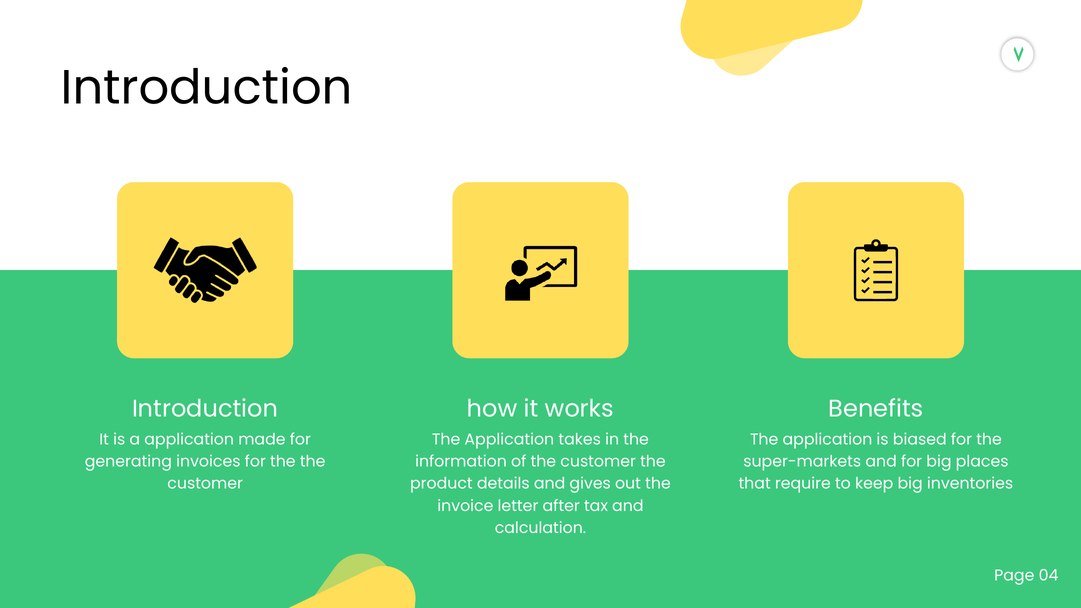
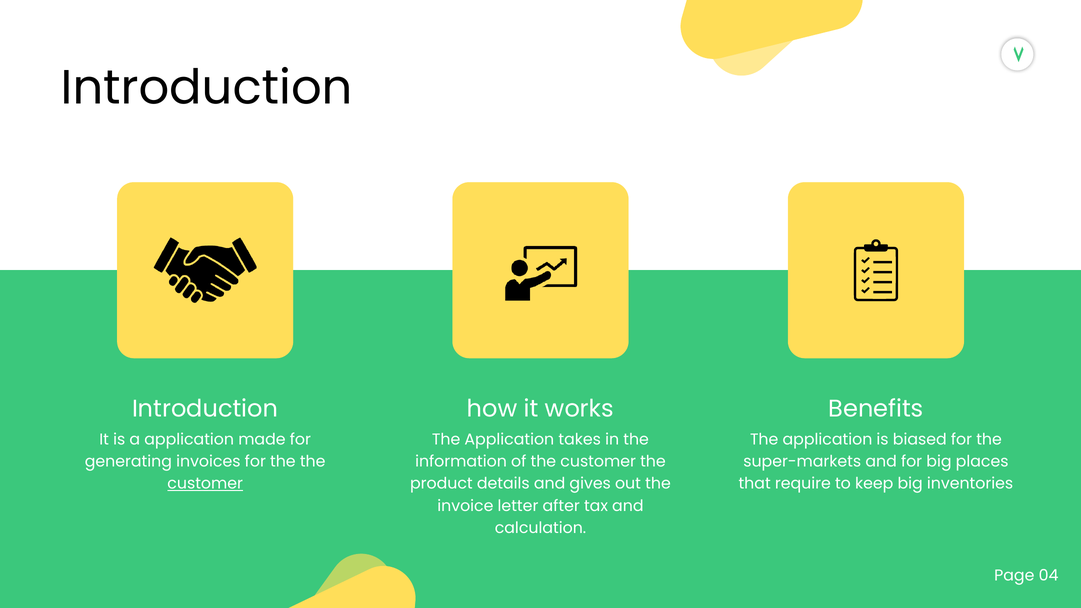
customer underline: none -> present (205, 484)
